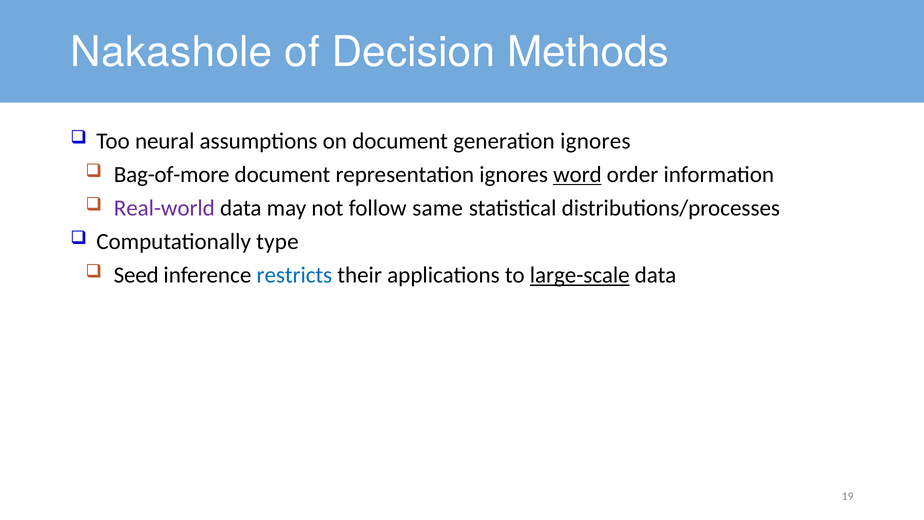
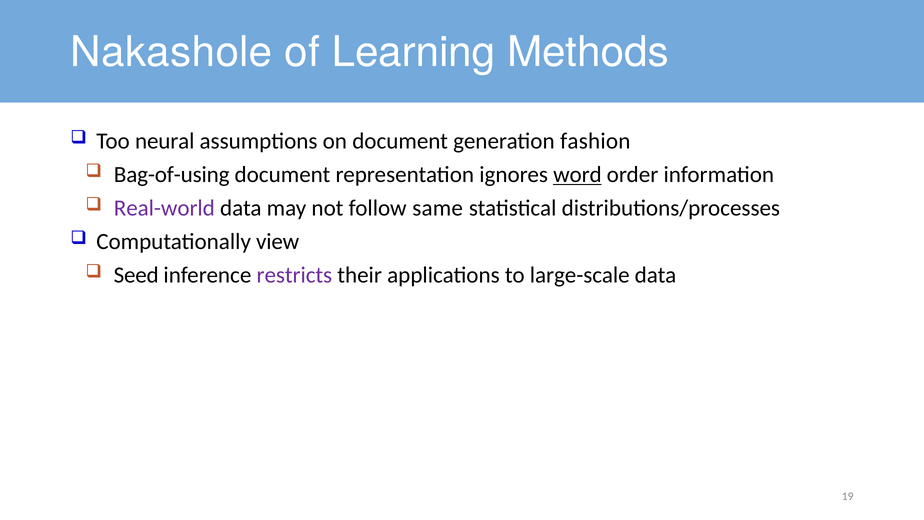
Decision: Decision -> Learning (414, 52)
generation ignores: ignores -> fashion (595, 141)
Bag-of-more: Bag-of-more -> Bag-of-using (172, 174)
type: type -> view (278, 241)
restricts colour: blue -> purple (294, 275)
large-scale underline: present -> none (580, 275)
